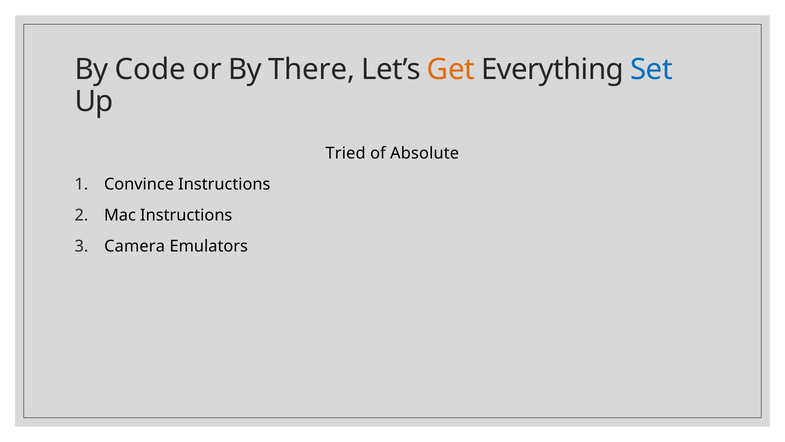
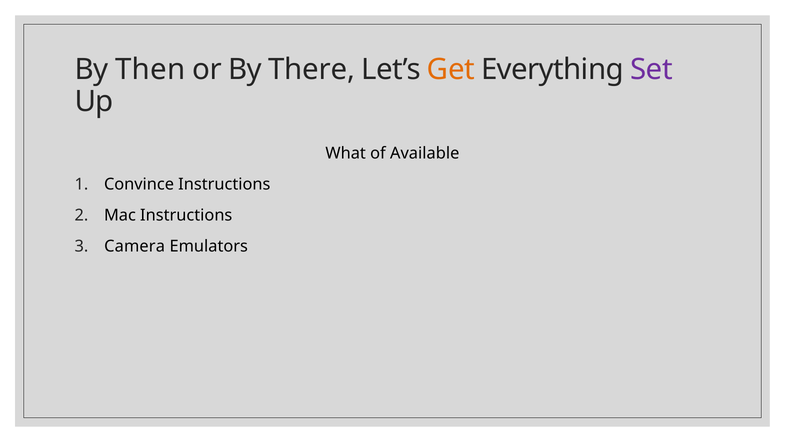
Code: Code -> Then (150, 69)
Set colour: blue -> purple (651, 69)
Tried: Tried -> What (346, 153)
Absolute: Absolute -> Available (425, 153)
